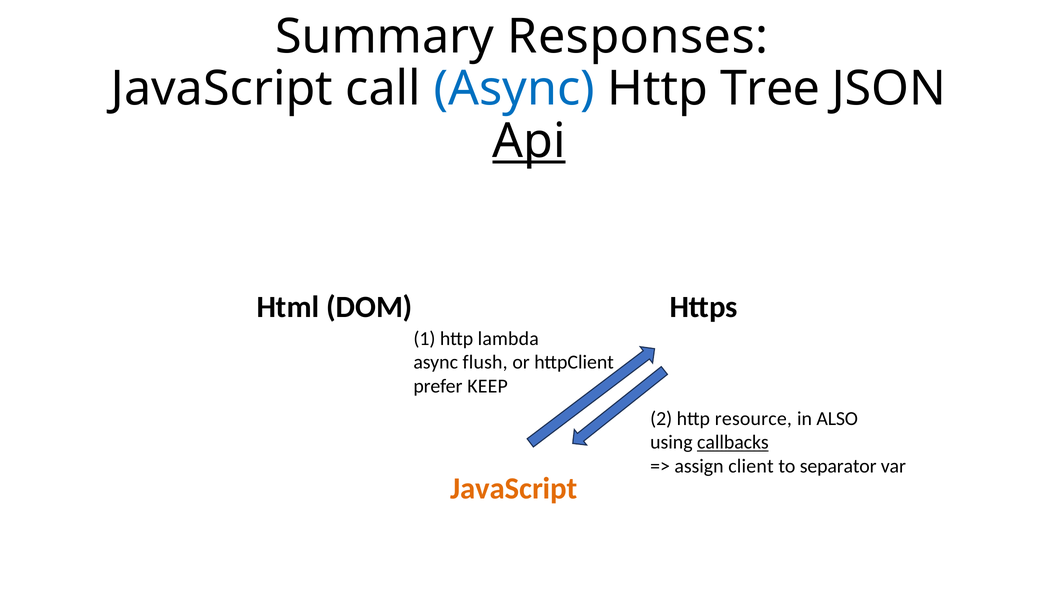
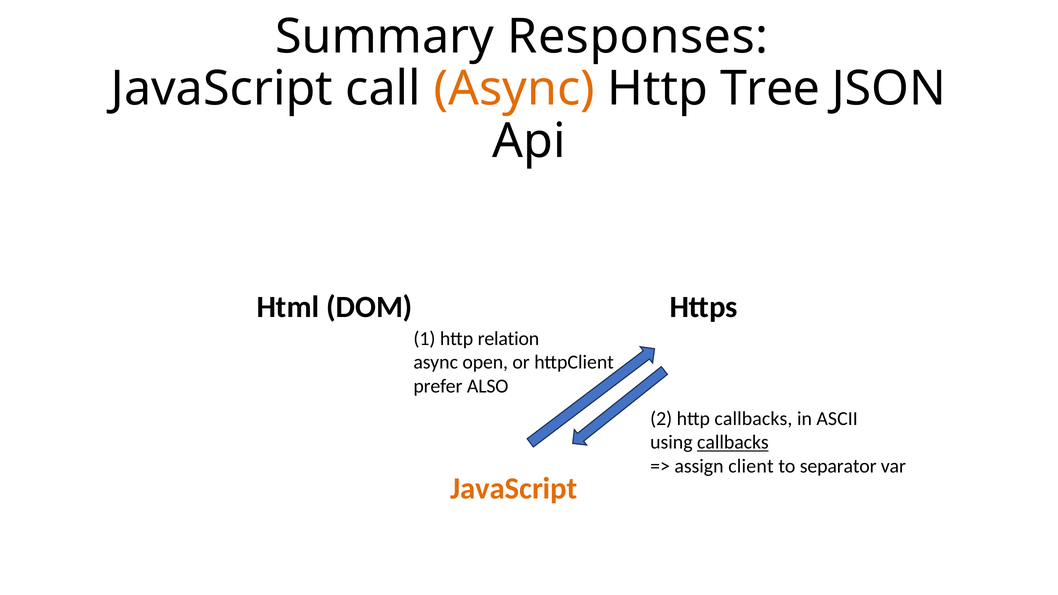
Async colour: blue -> orange (514, 89)
Api underline: present -> none (529, 141)
lambda: lambda -> relation (508, 339)
flush: flush -> open (485, 362)
KEEP: KEEP -> ALSO (488, 386)
http resource: resource -> callbacks (753, 419)
ALSO: ALSO -> ASCII (837, 419)
